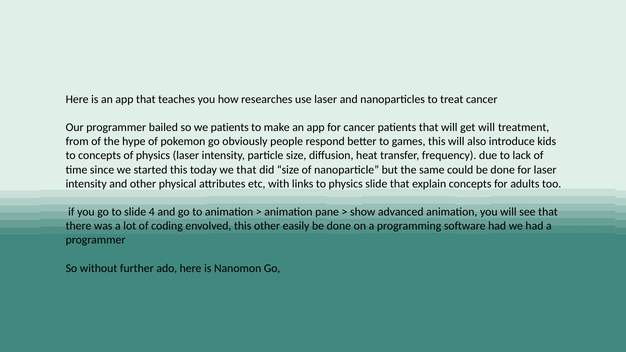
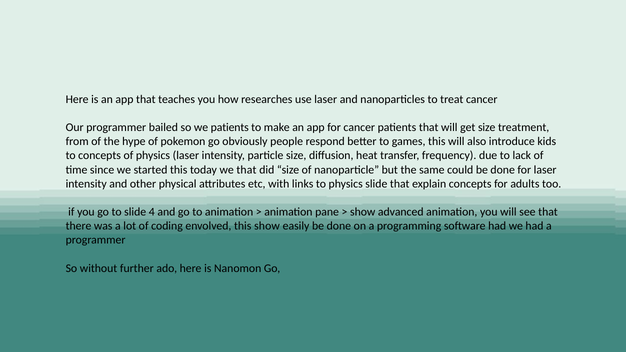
get will: will -> size (487, 127)
this other: other -> show (267, 226)
